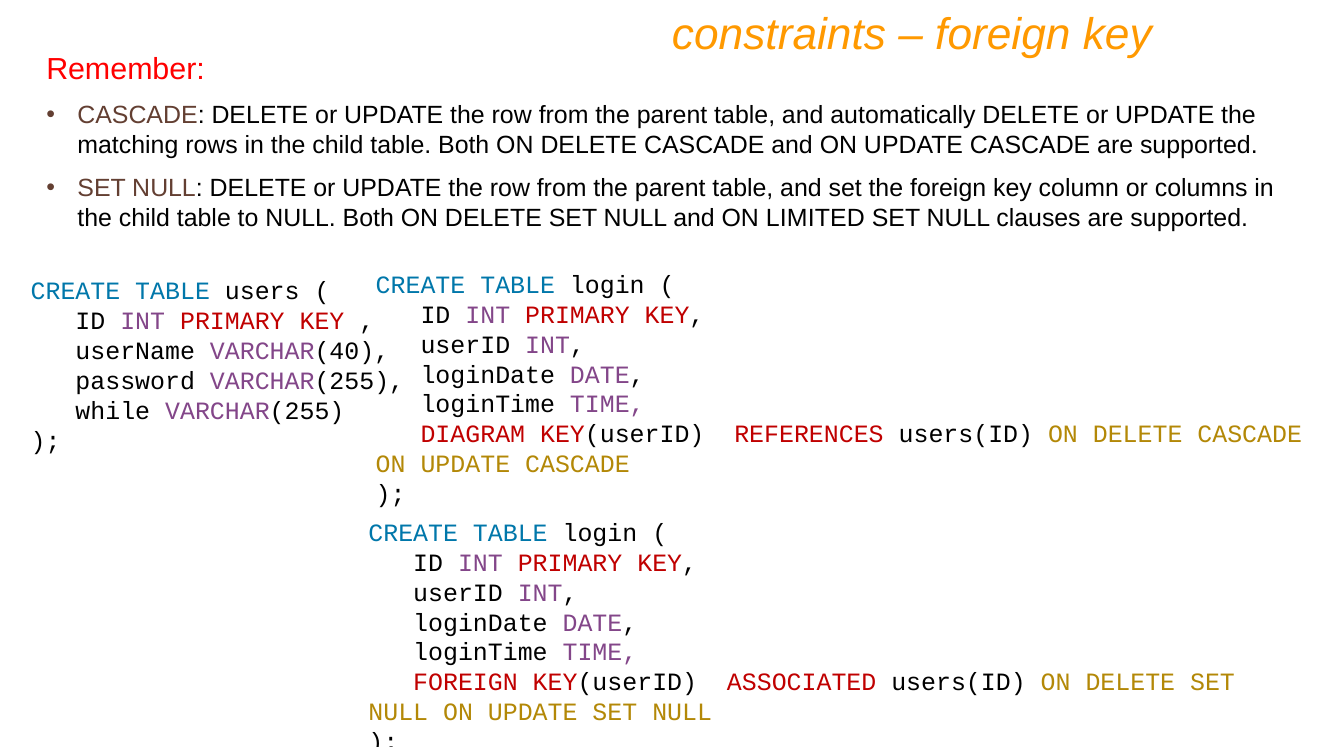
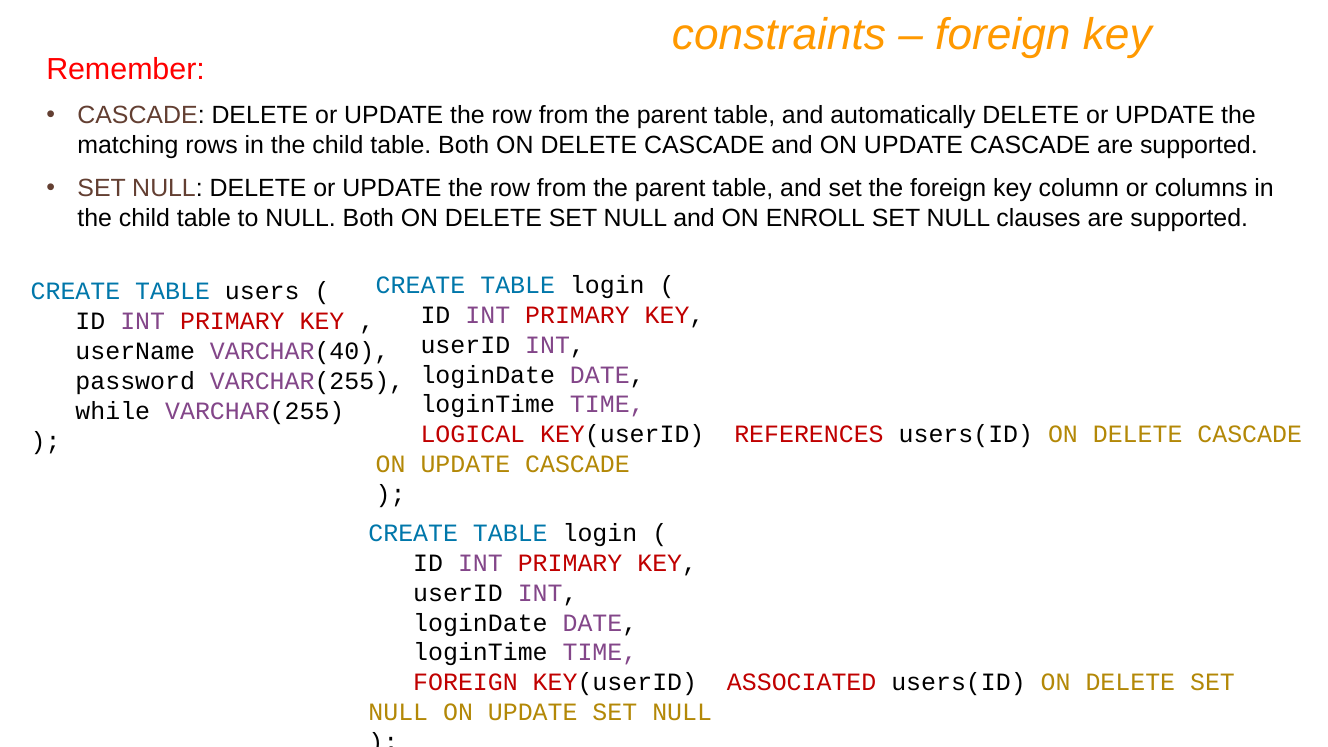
LIMITED: LIMITED -> ENROLL (815, 218)
DIAGRAM: DIAGRAM -> LOGICAL (473, 435)
